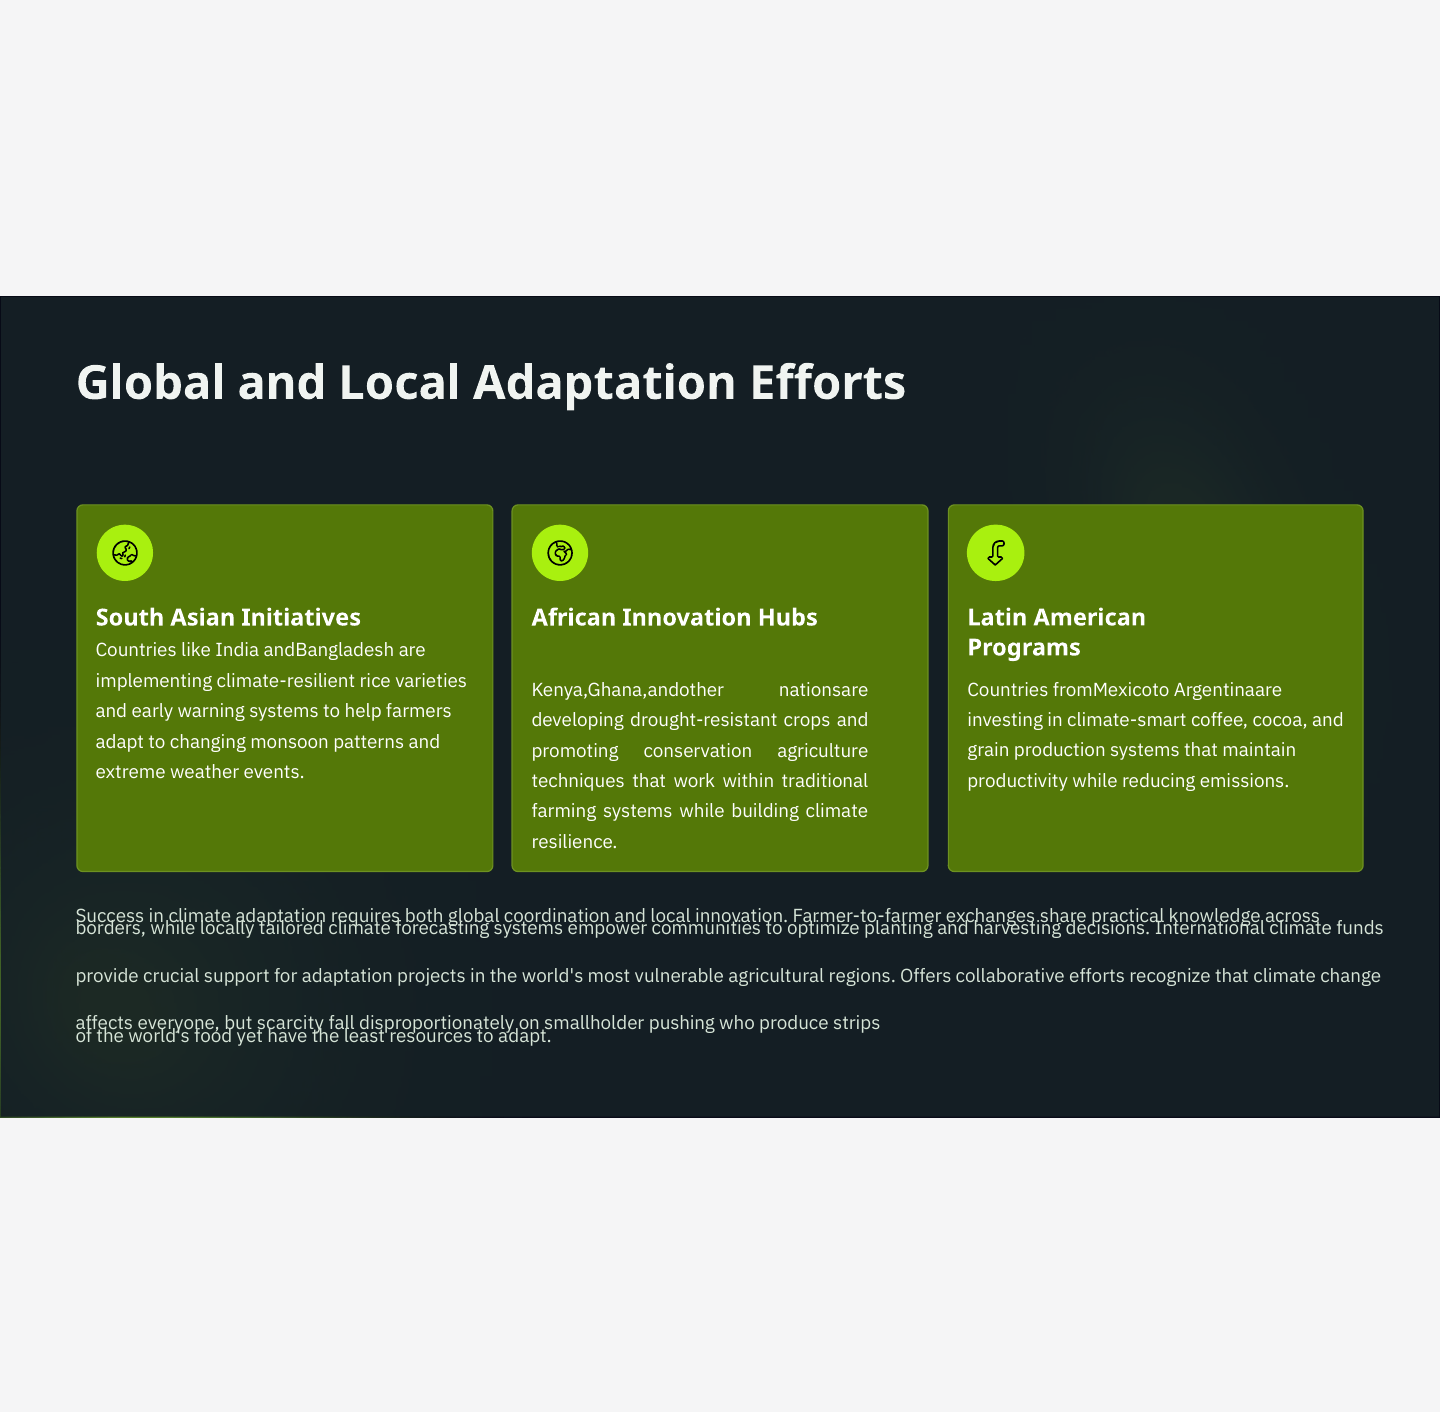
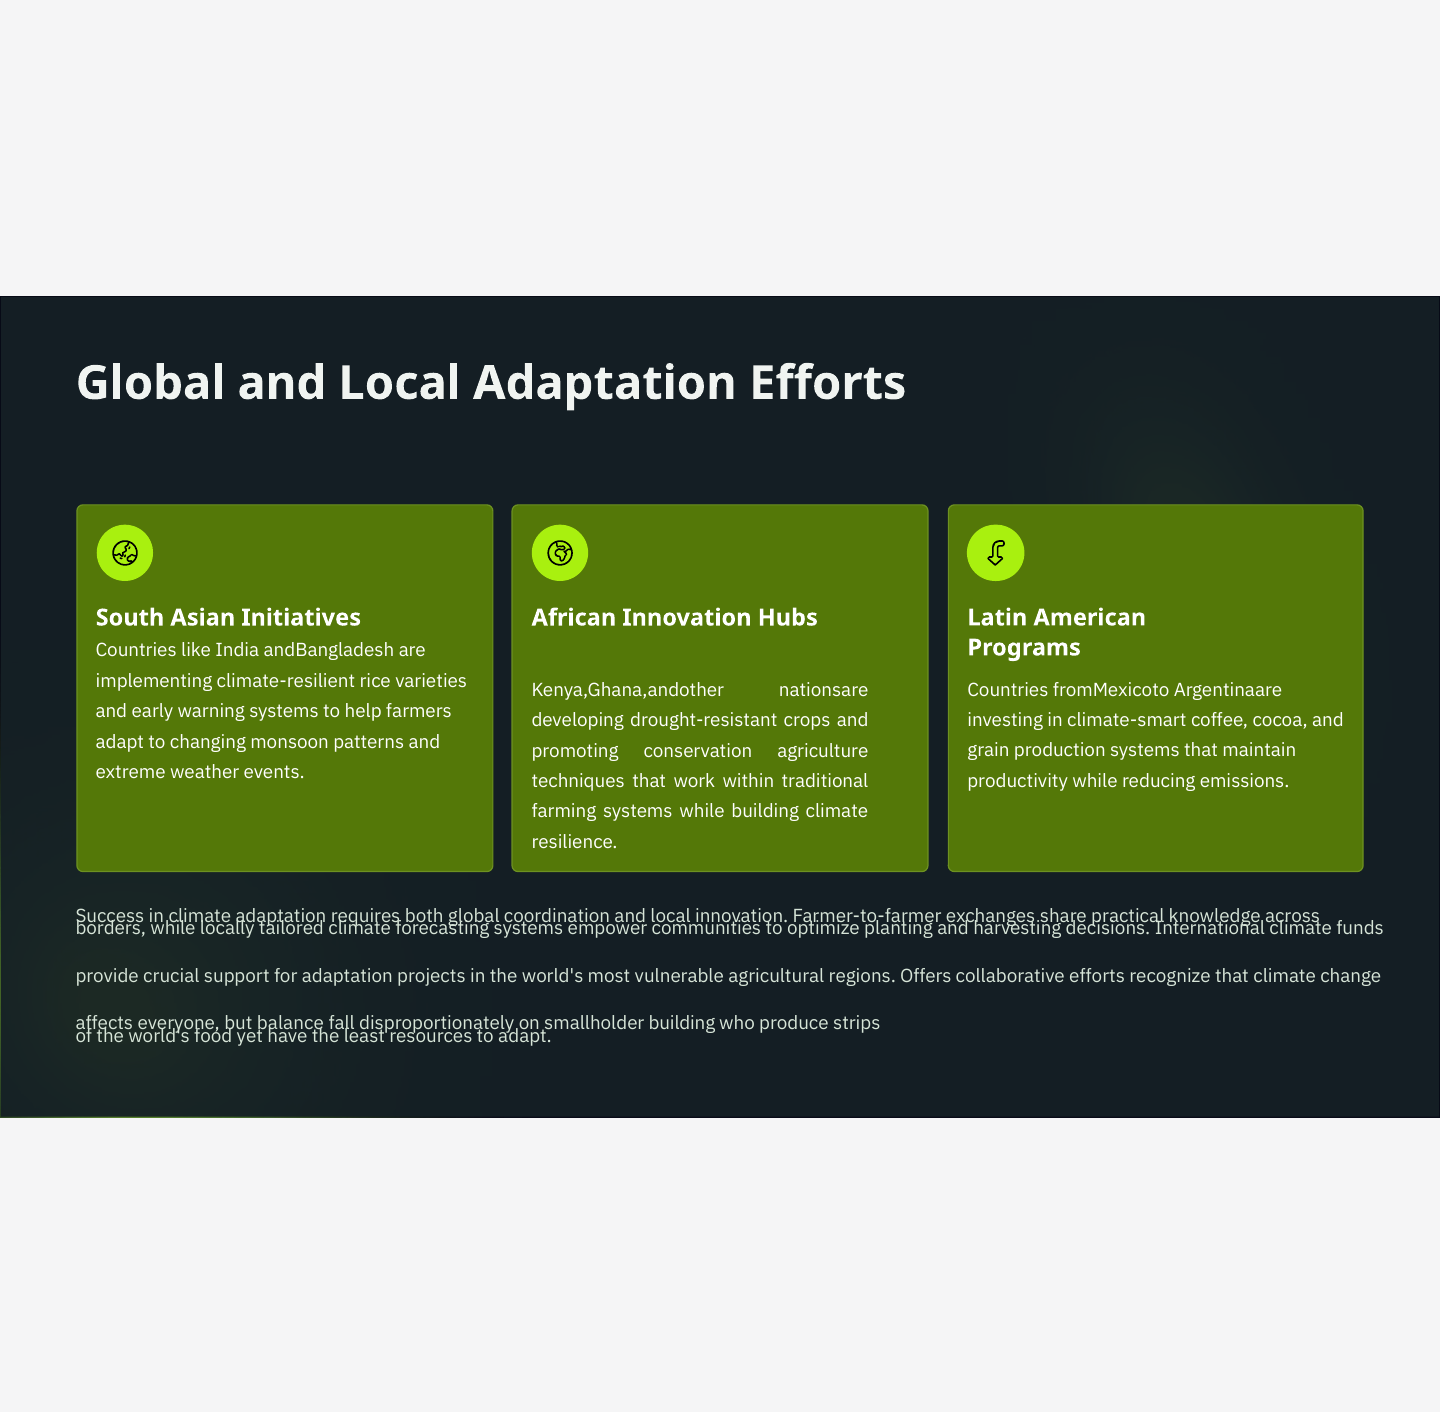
scarcity: scarcity -> balance (290, 1023)
smallholder pushing: pushing -> building (682, 1023)
